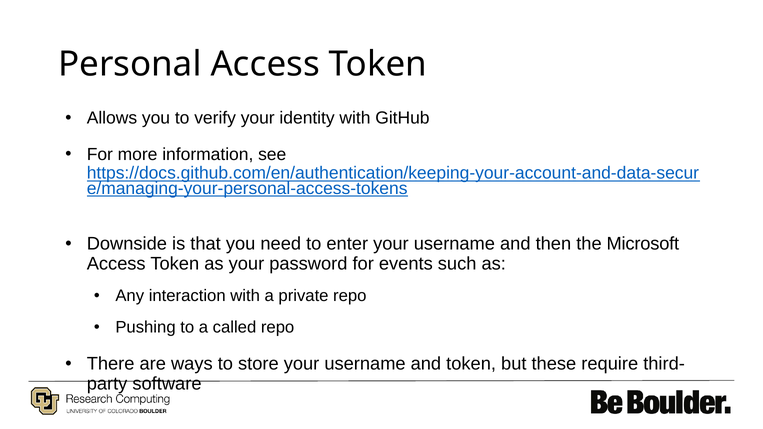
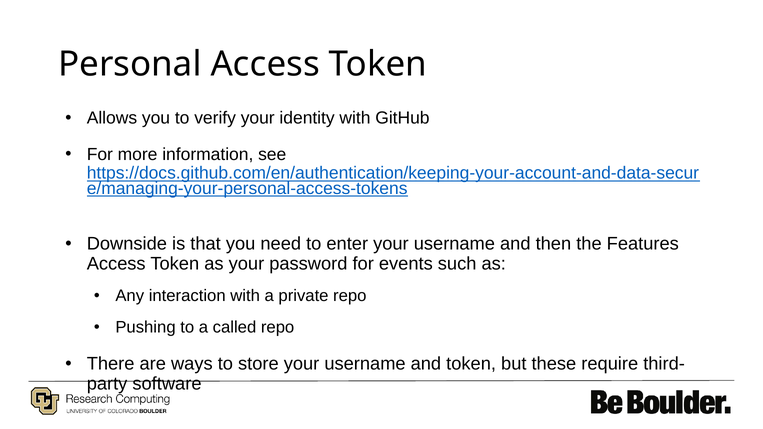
Microsoft: Microsoft -> Features (643, 244)
